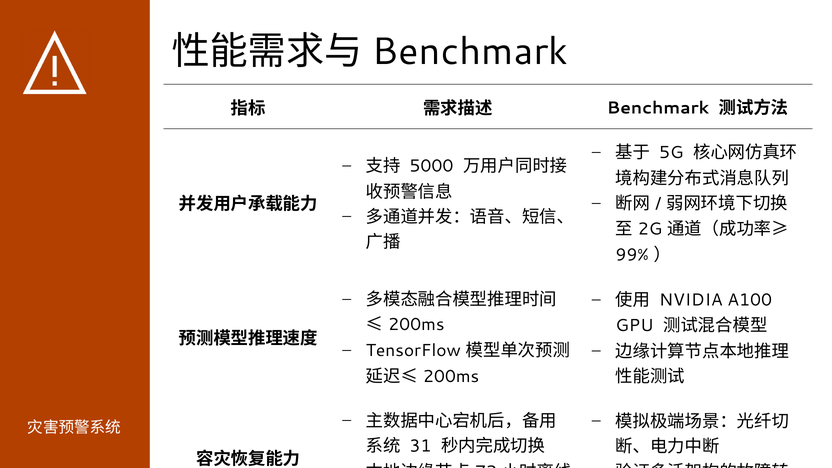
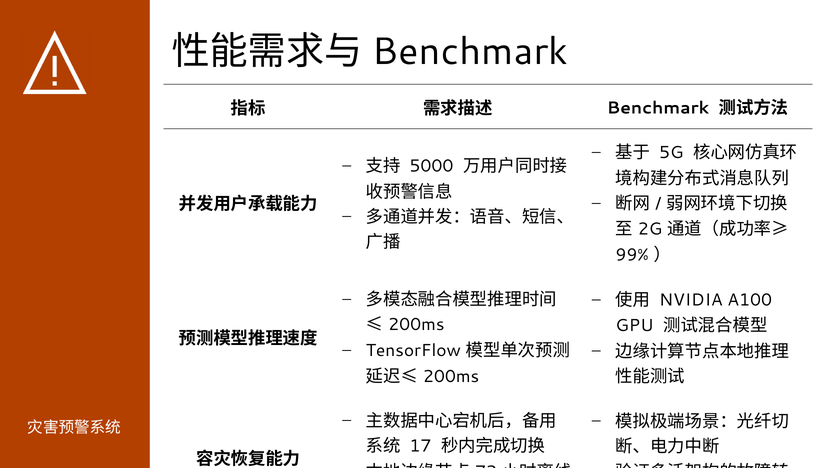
31: 31 -> 17 (420, 446)
